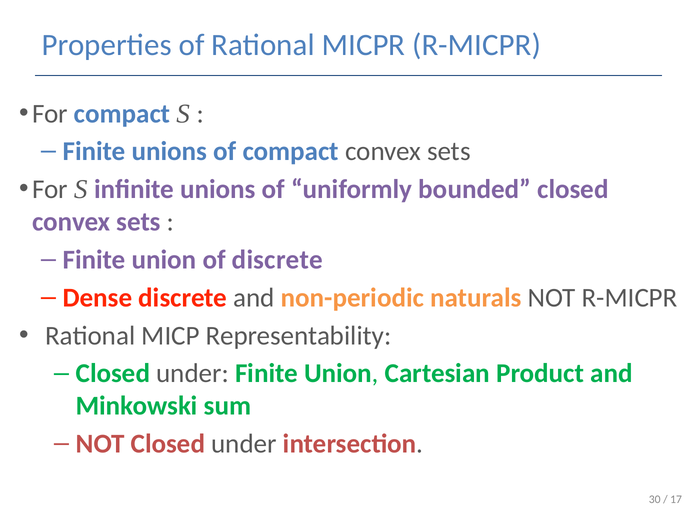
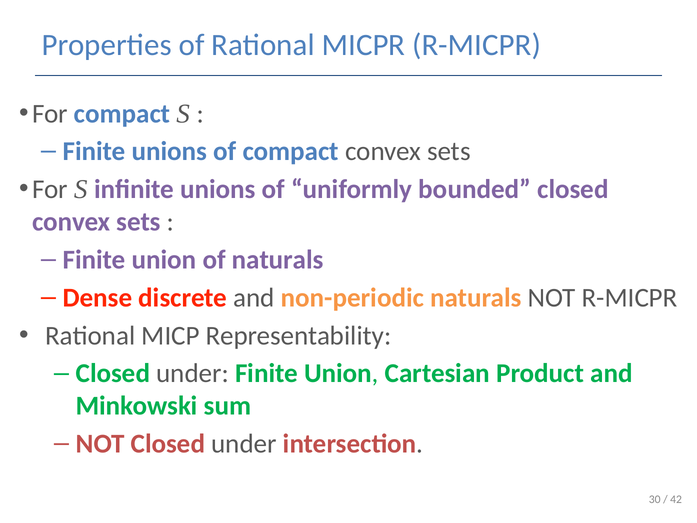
of discrete: discrete -> naturals (278, 260)
17: 17 -> 42 (676, 499)
